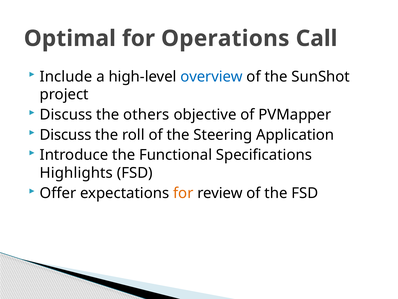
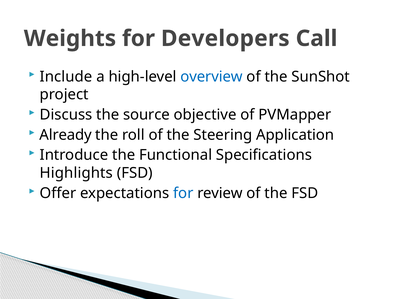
Optimal: Optimal -> Weights (70, 38)
Operations: Operations -> Developers (225, 38)
others: others -> source (146, 115)
Discuss: Discuss -> Already (66, 135)
for colour: orange -> blue (183, 193)
